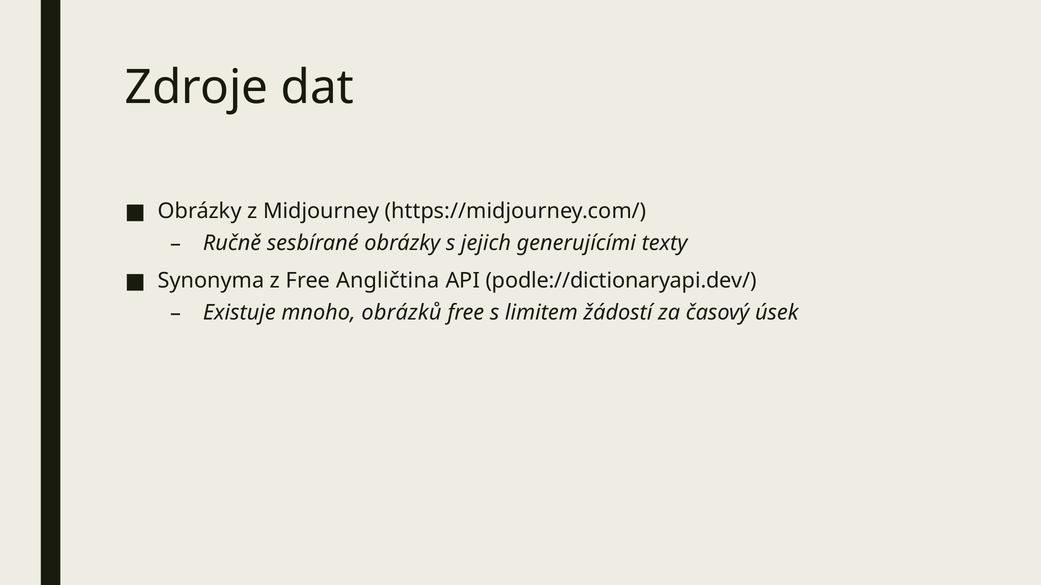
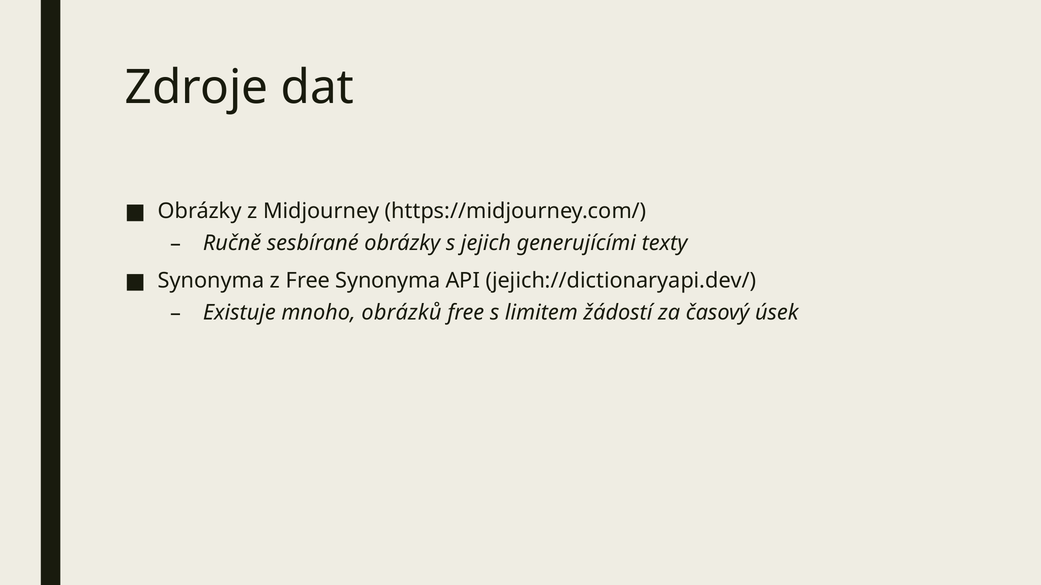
Free Angličtina: Angličtina -> Synonyma (388, 281)
podle://dictionaryapi.dev/: podle://dictionaryapi.dev/ -> jejich://dictionaryapi.dev/ (621, 281)
